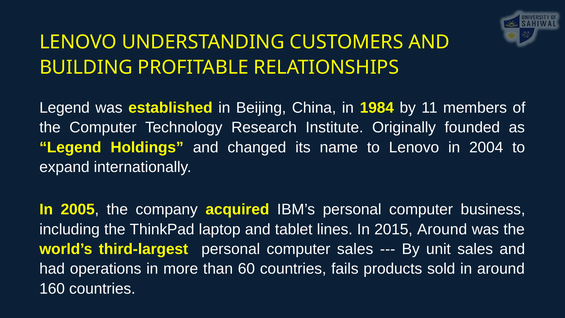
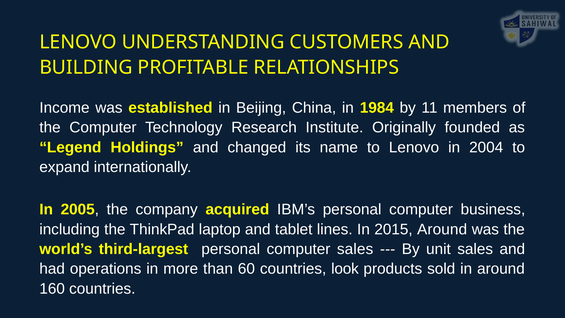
Legend: Legend -> Income (64, 108)
fails: fails -> look (345, 269)
